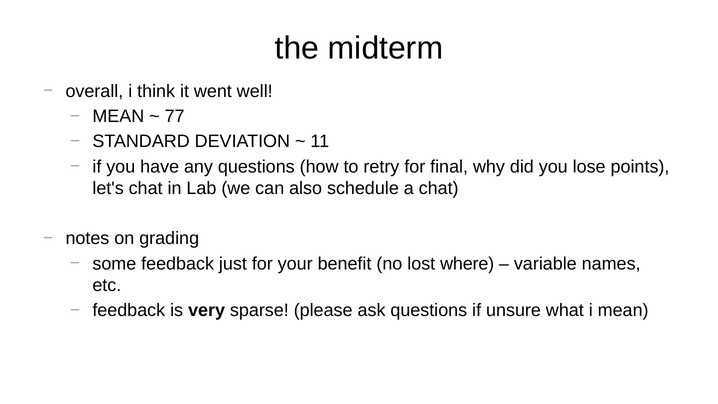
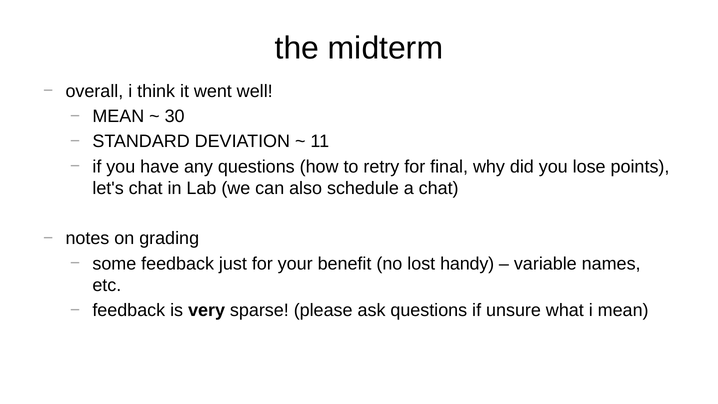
77: 77 -> 30 (175, 116)
where: where -> handy (467, 264)
